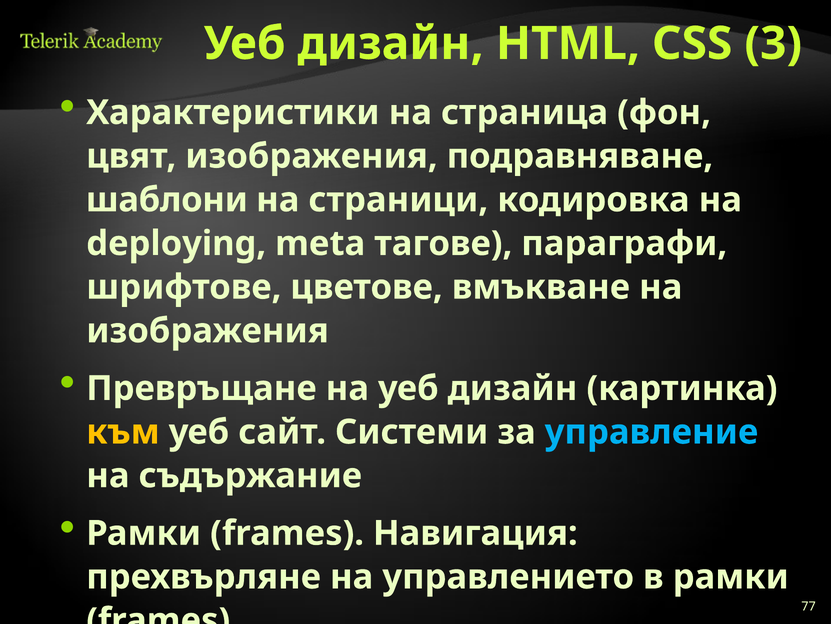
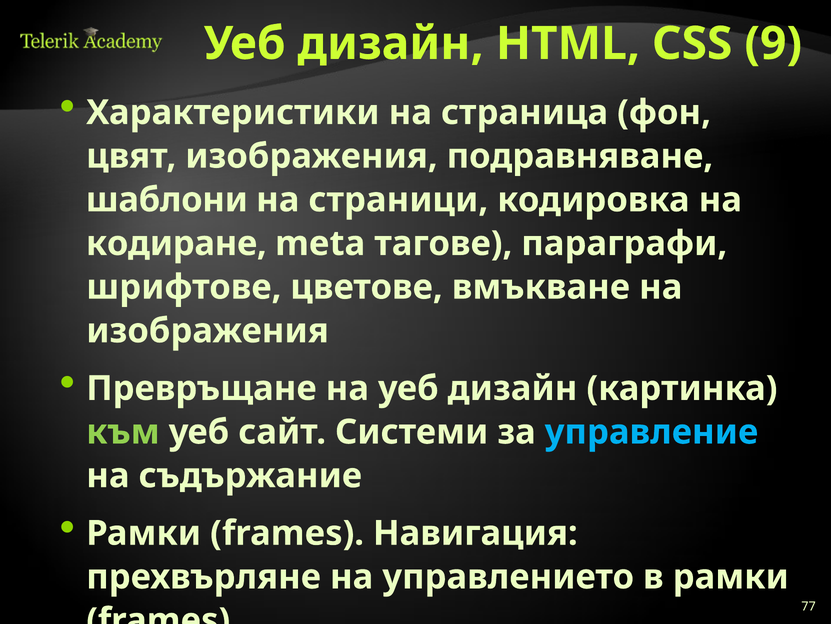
3: 3 -> 9 (773, 44)
deploying: deploying -> кодиране (176, 243)
към colour: yellow -> light green (123, 432)
